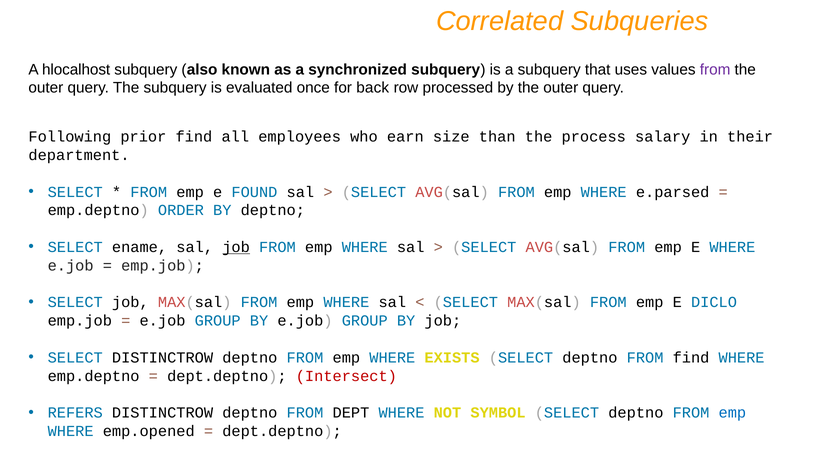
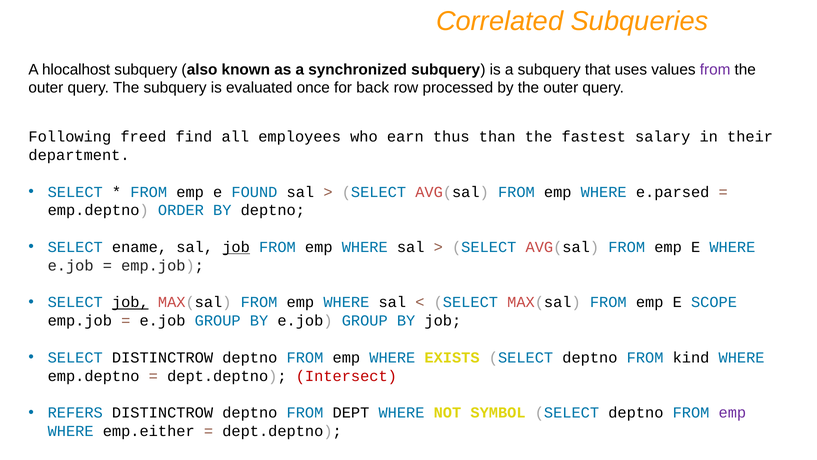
prior: prior -> freed (143, 137)
size: size -> thus (451, 137)
process: process -> fastest (594, 137)
job underline: none -> present (130, 302)
DICLO: DICLO -> SCOPE (714, 302)
FROM find: find -> kind (691, 357)
emp colour: blue -> purple (732, 412)
emp.opened: emp.opened -> emp.either (149, 431)
